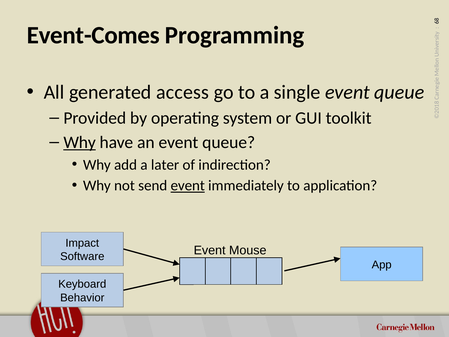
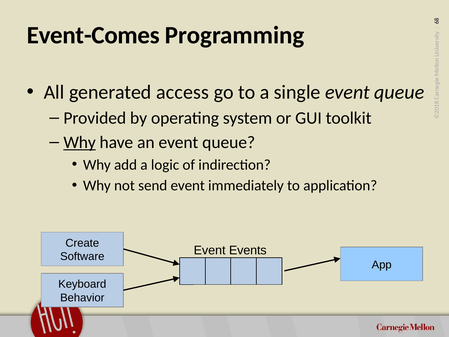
later: later -> logic (165, 165)
event underline: present -> none (188, 186)
Impact: Impact -> Create (82, 243)
Mouse: Mouse -> Events (248, 250)
